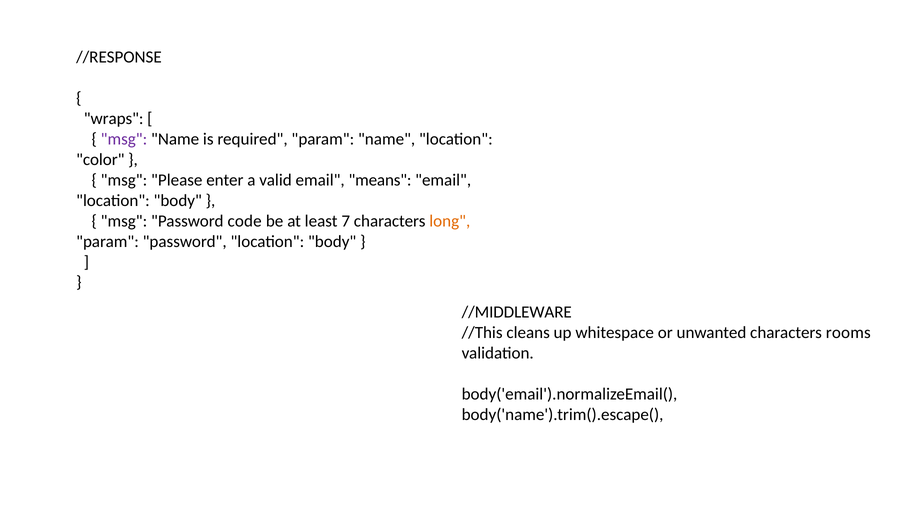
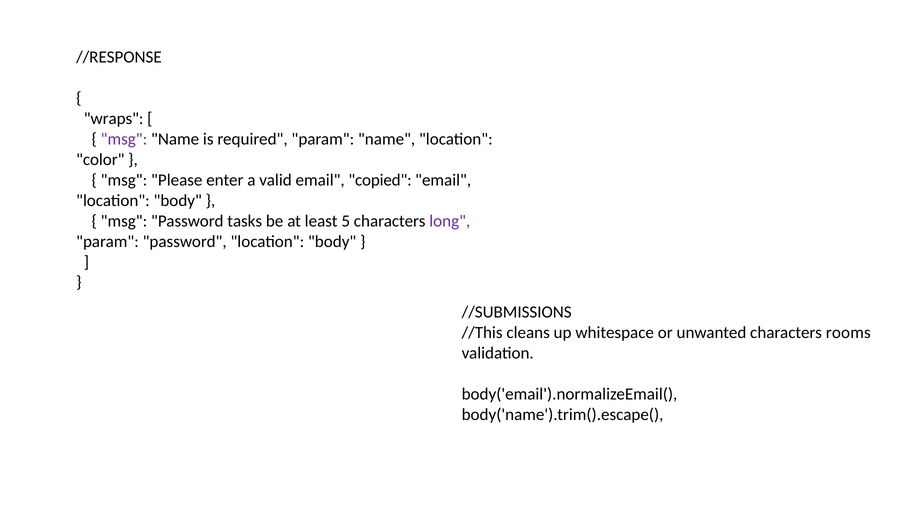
means: means -> copied (380, 180)
code: code -> tasks (245, 221)
7: 7 -> 5 (346, 221)
long colour: orange -> purple (450, 221)
//MIDDLEWARE: //MIDDLEWARE -> //SUBMISSIONS (517, 312)
